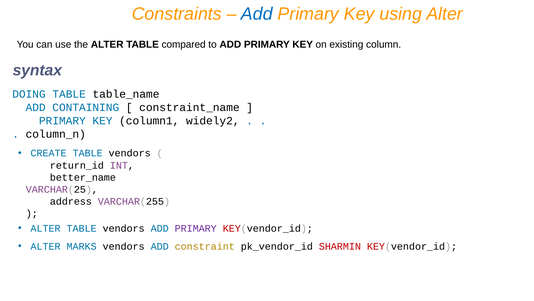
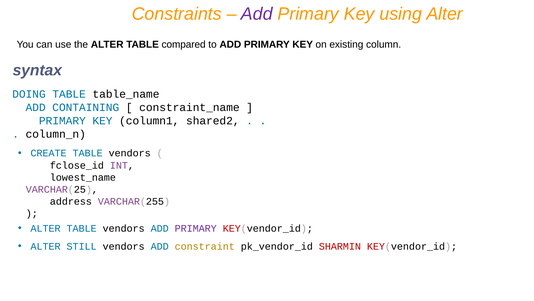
Add colour: blue -> purple (257, 14)
widely2: widely2 -> shared2 (213, 121)
return_id: return_id -> fclose_id (77, 165)
better_name: better_name -> lowest_name (83, 177)
MARKS: MARKS -> STILL (82, 246)
